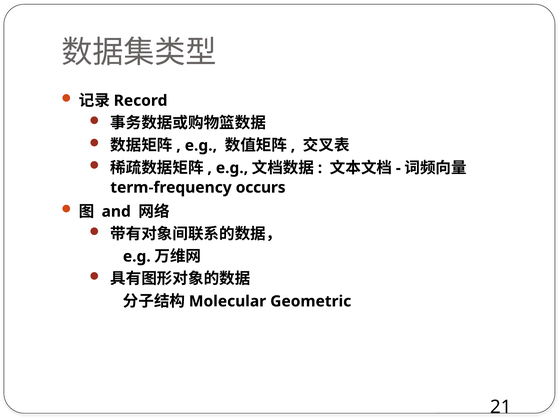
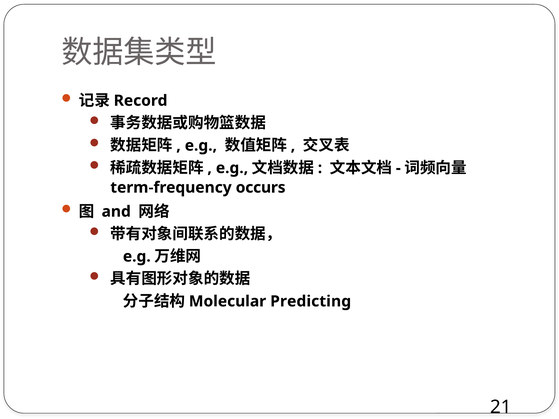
Geometric: Geometric -> Predicting (311, 301)
